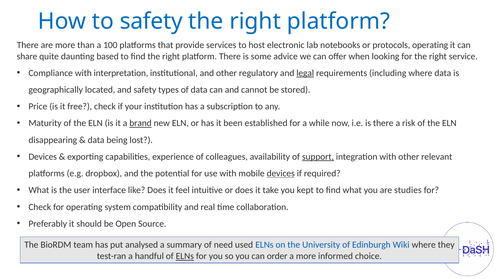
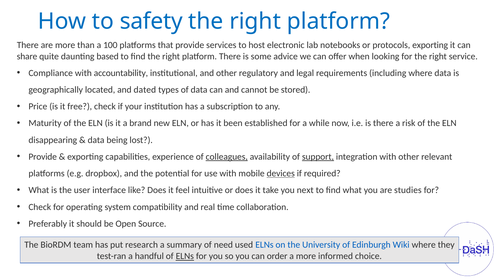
protocols operating: operating -> exporting (430, 45)
interpretation: interpretation -> accountability (121, 73)
legal underline: present -> none (305, 73)
and safety: safety -> dated (145, 90)
brand underline: present -> none (141, 123)
Devices: Devices -> Provide (43, 157)
colleagues underline: none -> present (227, 157)
kept: kept -> next (305, 191)
analysed: analysed -> research (142, 245)
